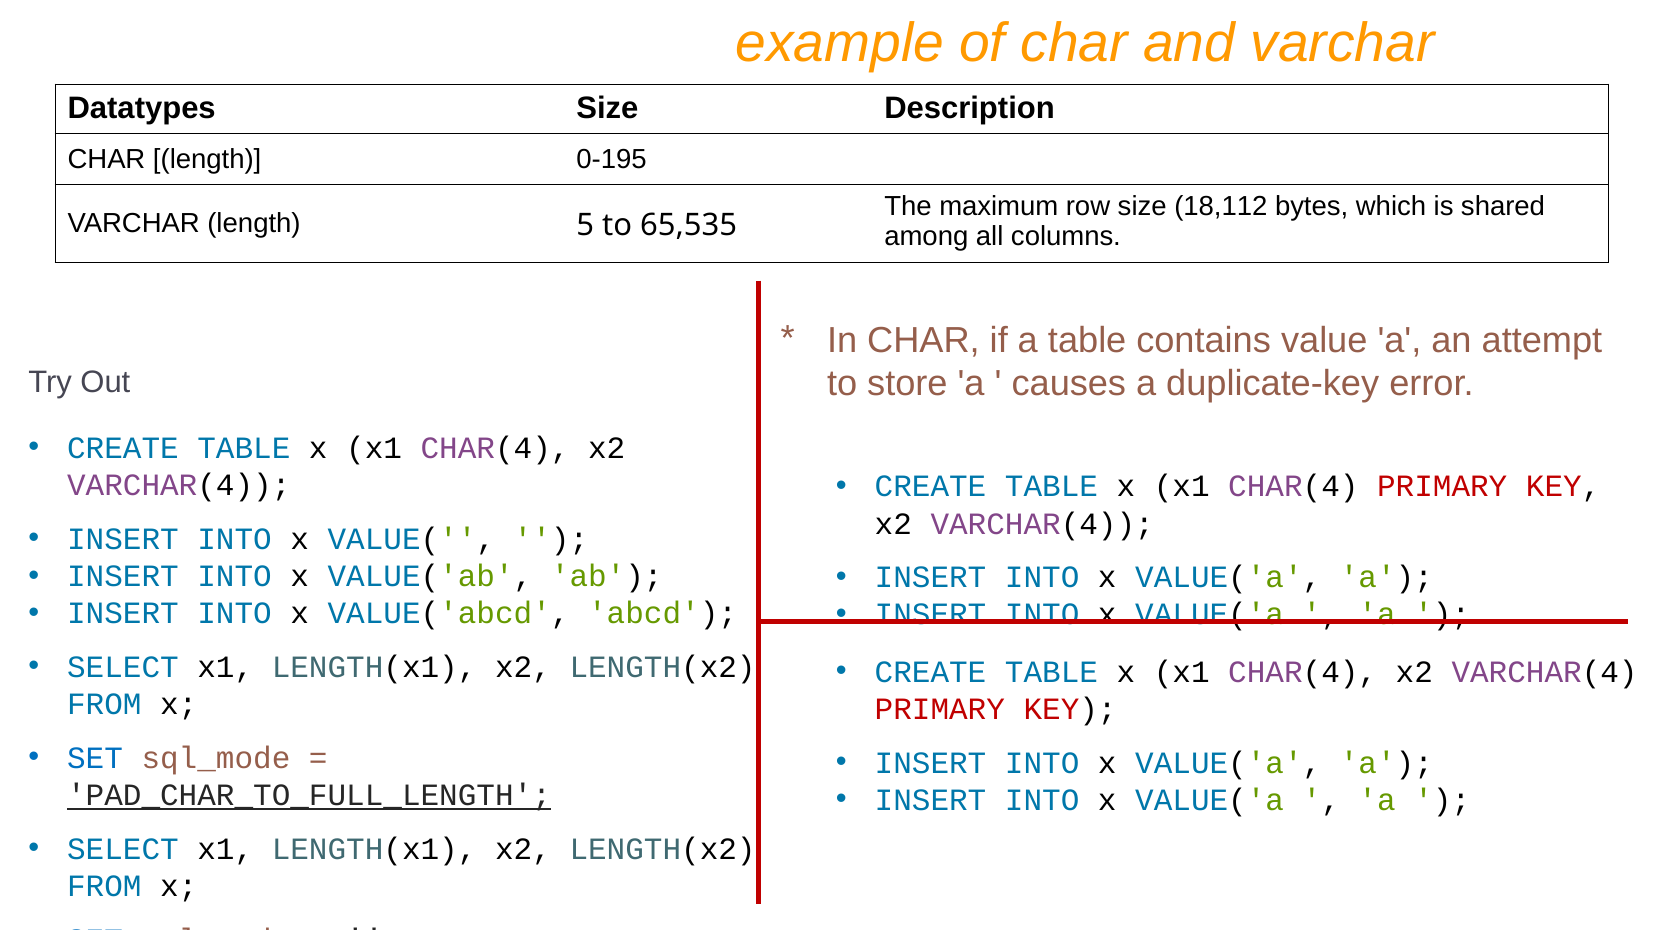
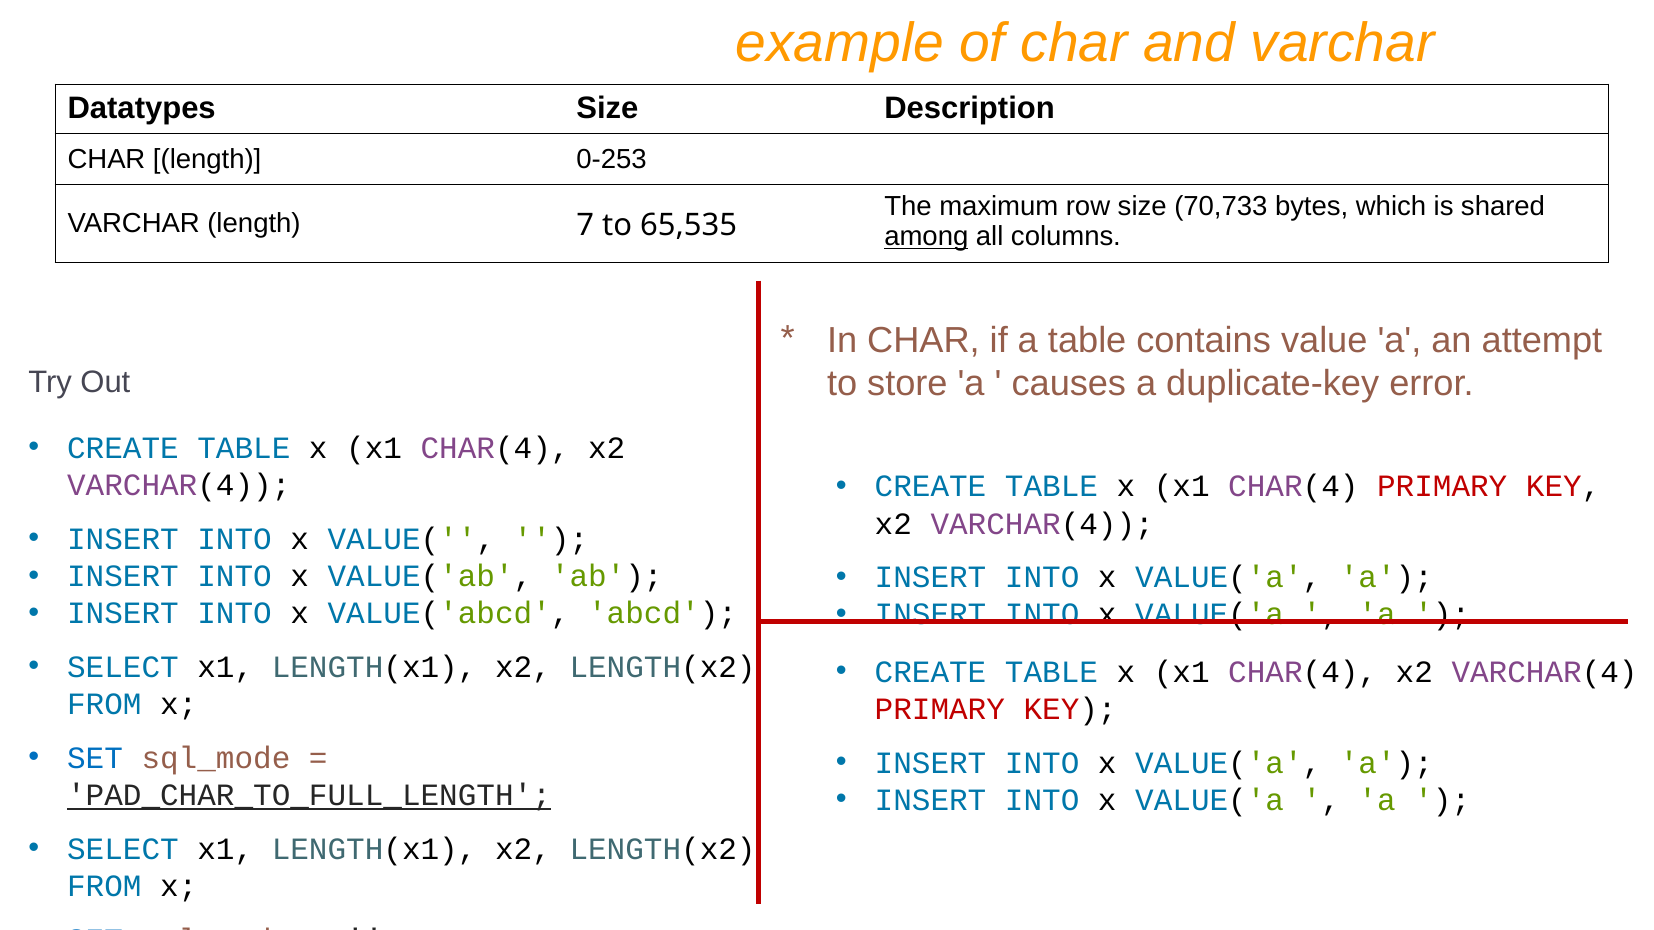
0-195: 0-195 -> 0-253 (612, 159)
18,112: 18,112 -> 70,733 (1221, 206)
5: 5 -> 7 (585, 225)
among underline: none -> present (926, 237)
